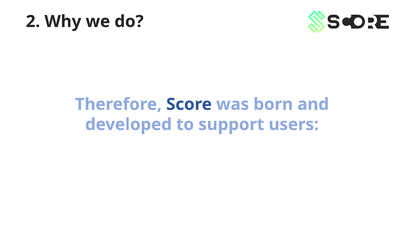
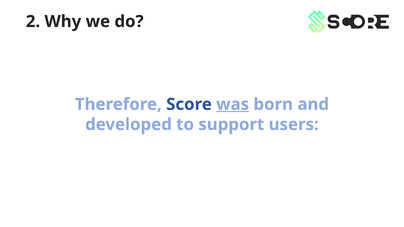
was underline: none -> present (233, 104)
